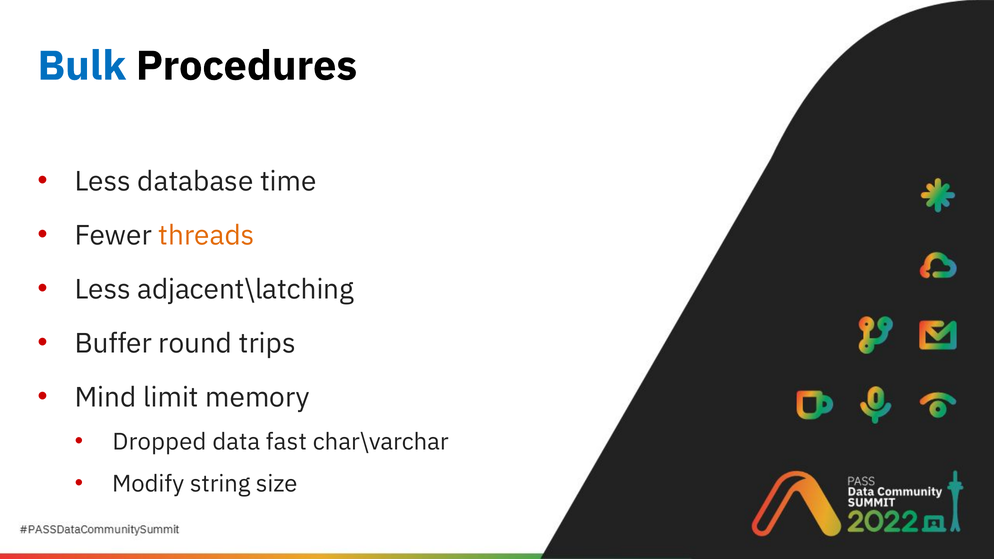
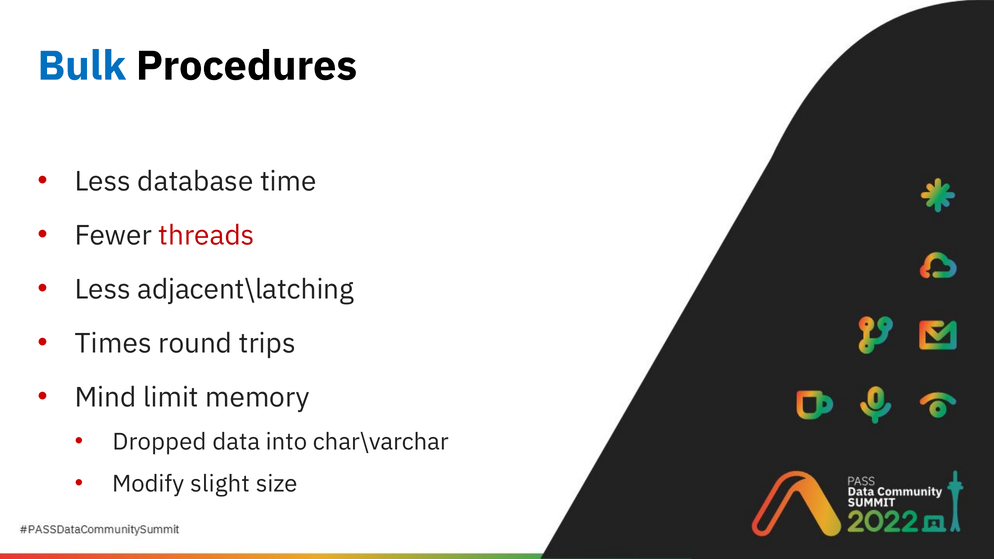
threads colour: orange -> red (206, 235)
Buffer: Buffer -> Times (113, 343)
fast: fast -> into (286, 442)
string: string -> slight (220, 484)
